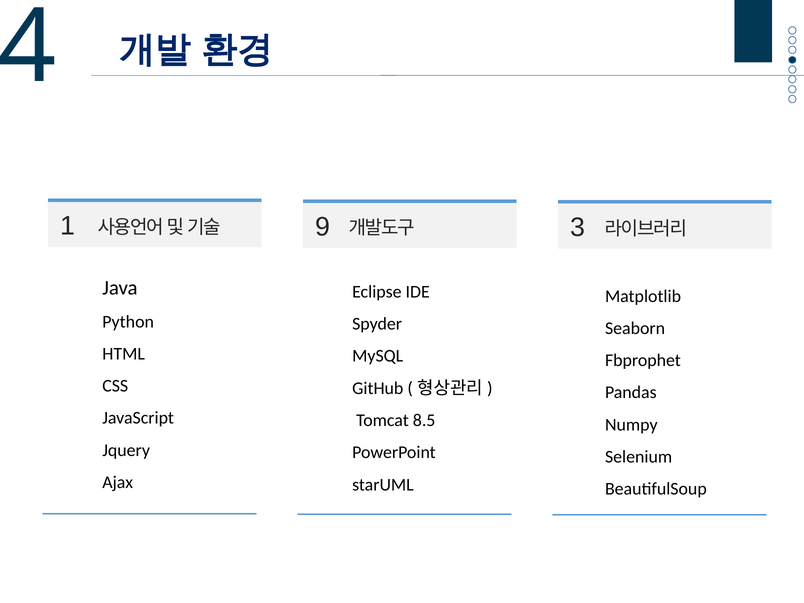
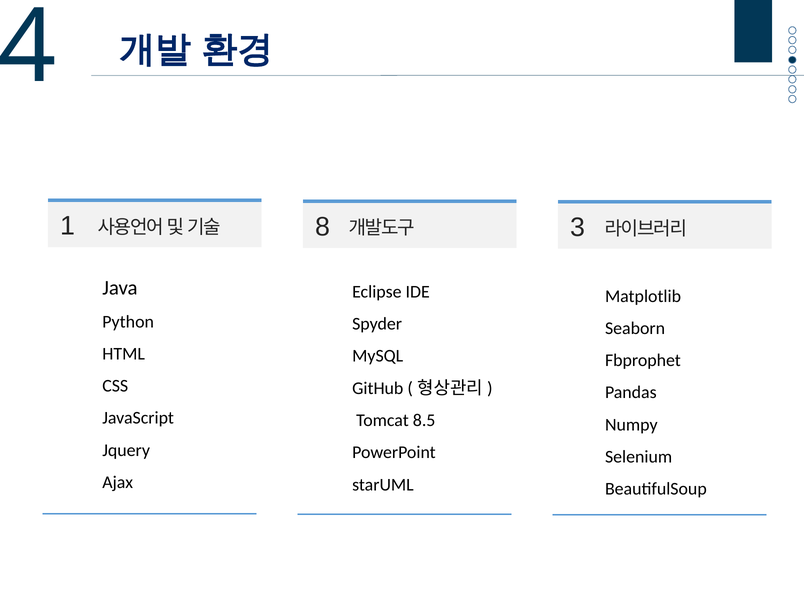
9: 9 -> 8 (323, 227)
